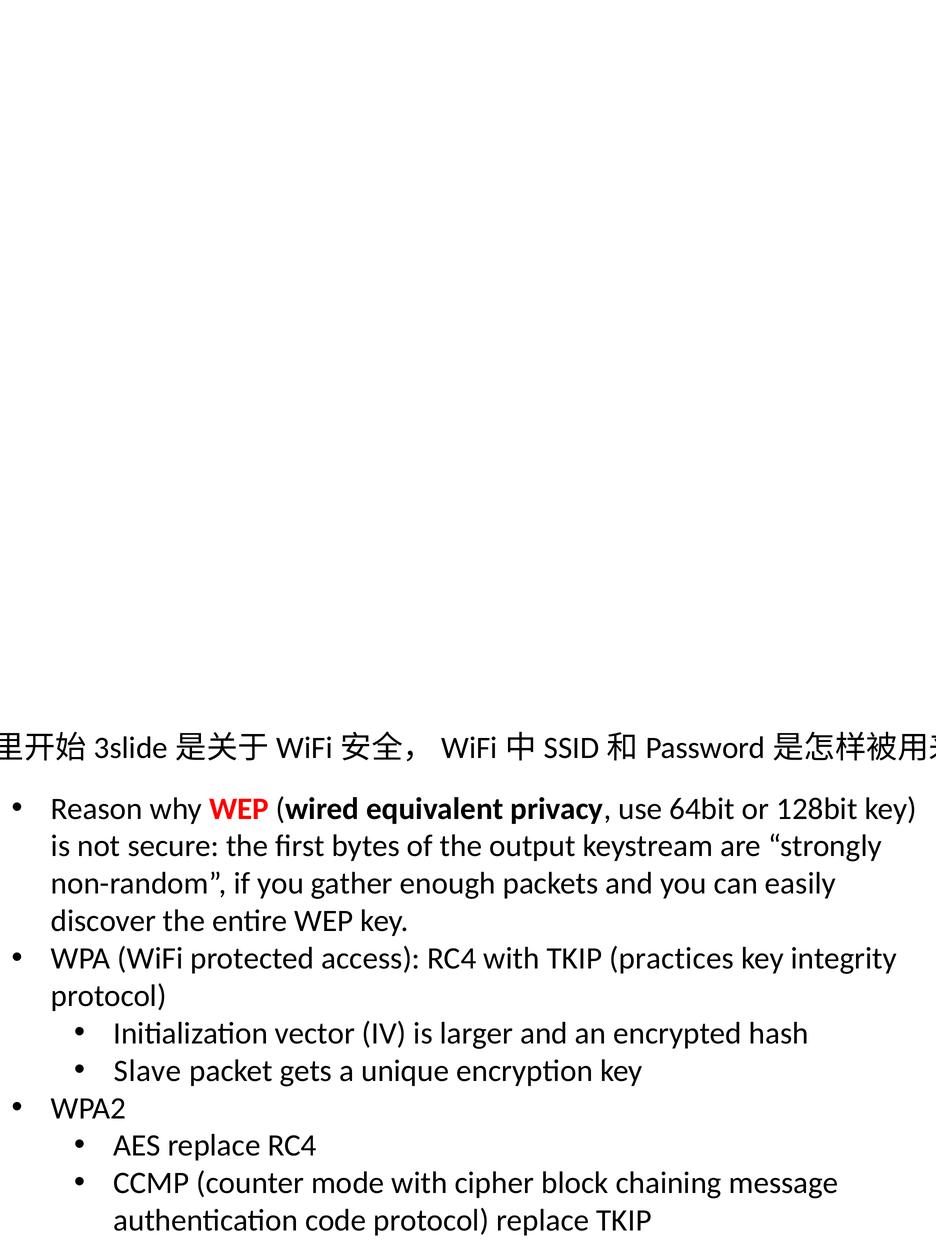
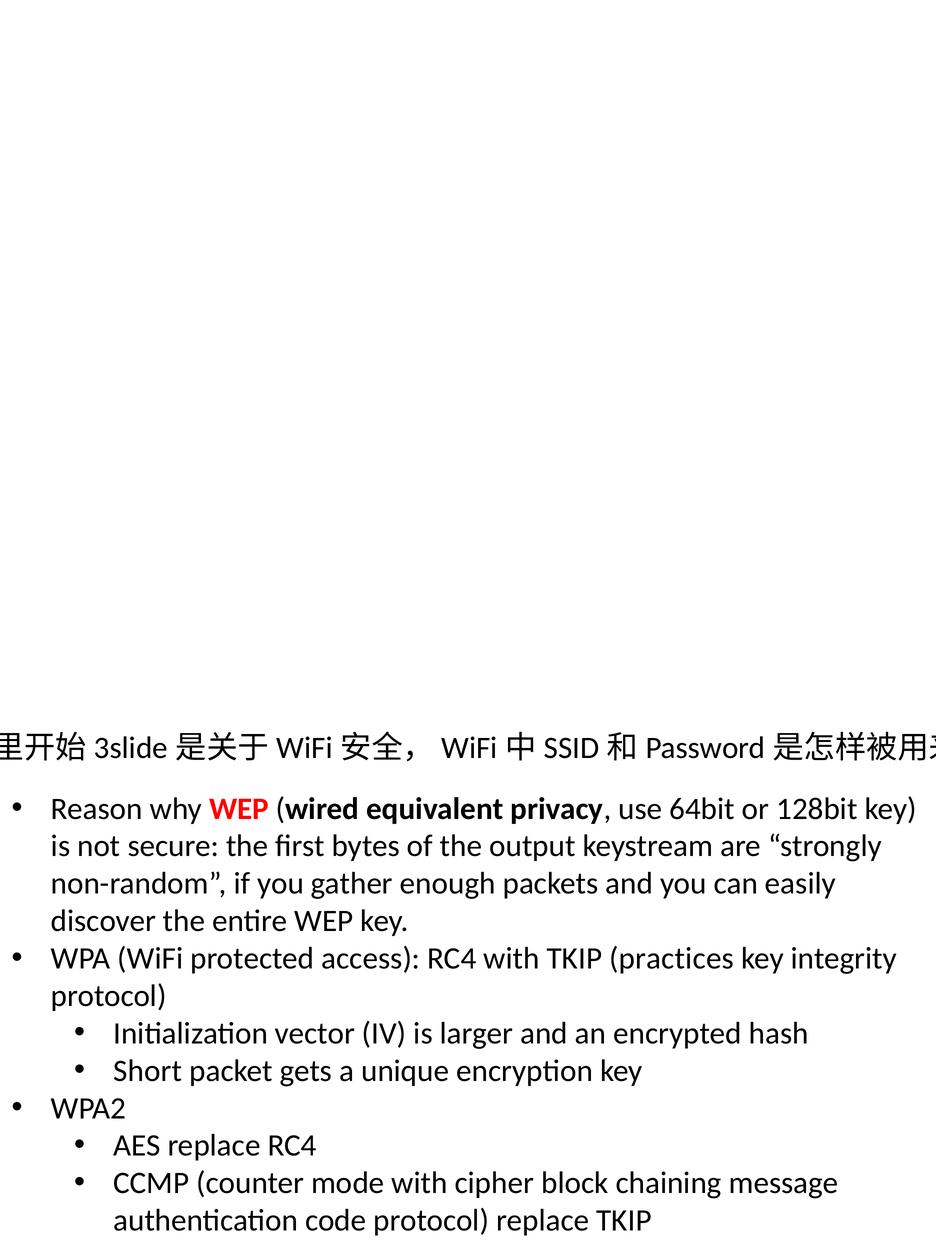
Slave: Slave -> Short (148, 1071)
